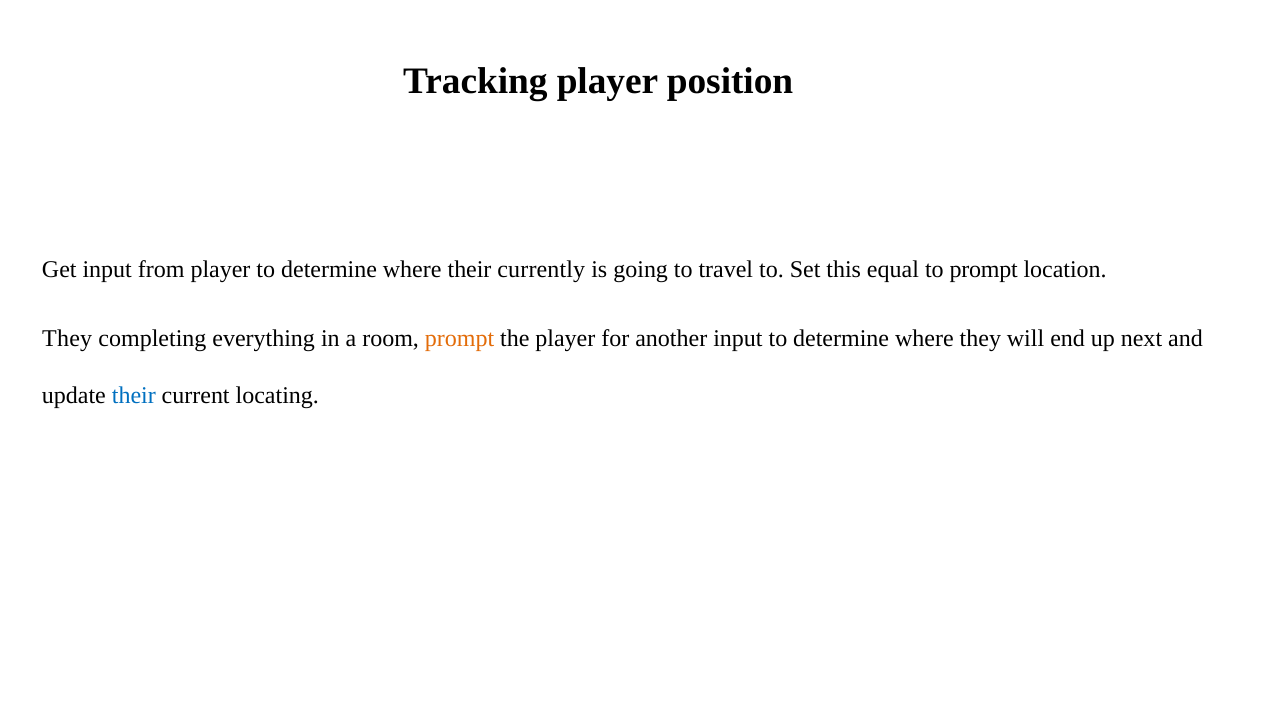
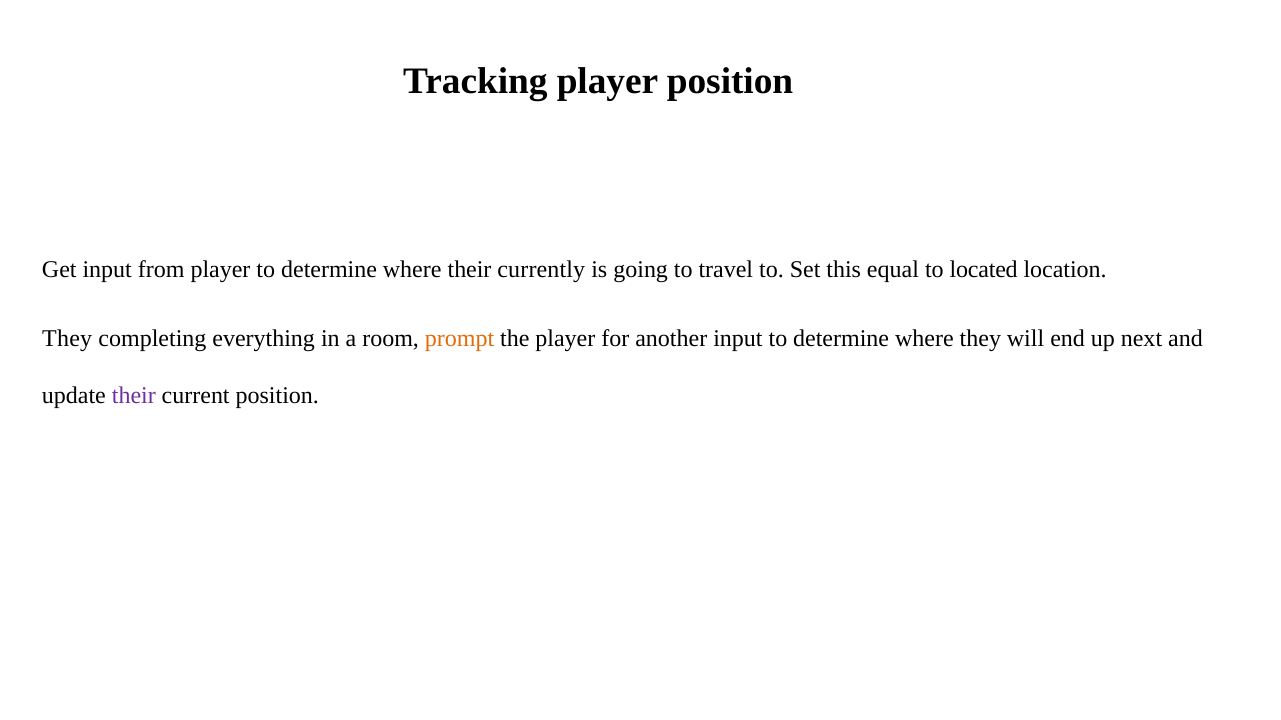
to prompt: prompt -> located (984, 270)
their colour: blue -> purple (134, 396)
current locating: locating -> position (277, 396)
